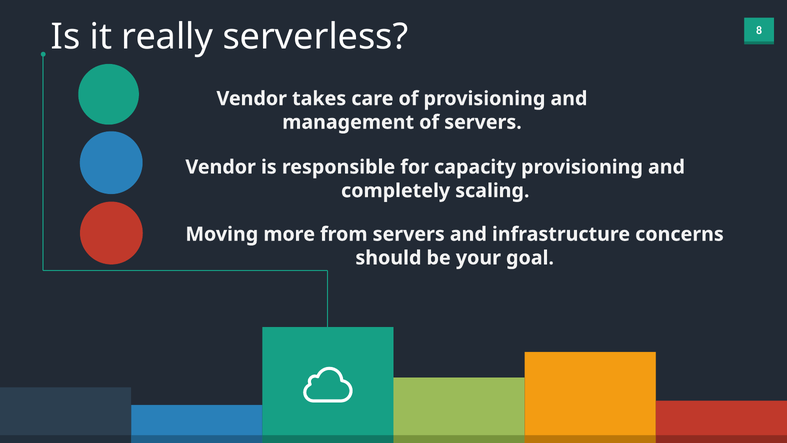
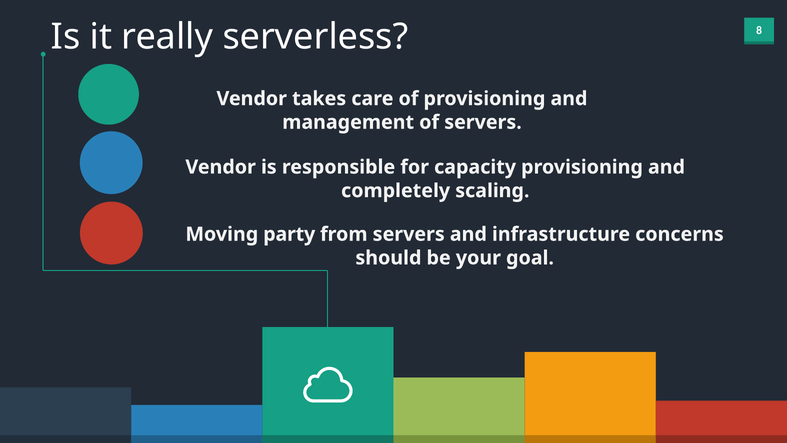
more: more -> party (289, 234)
